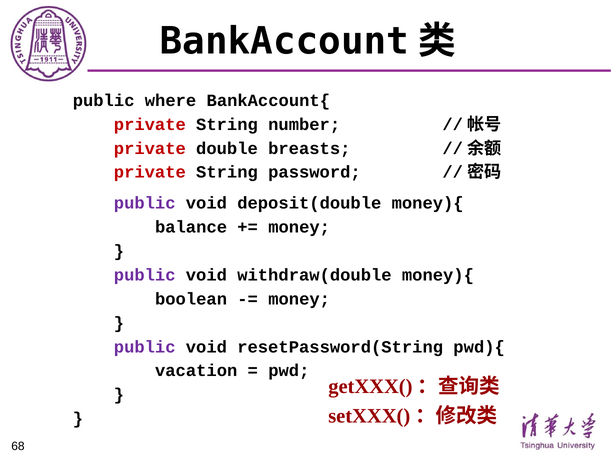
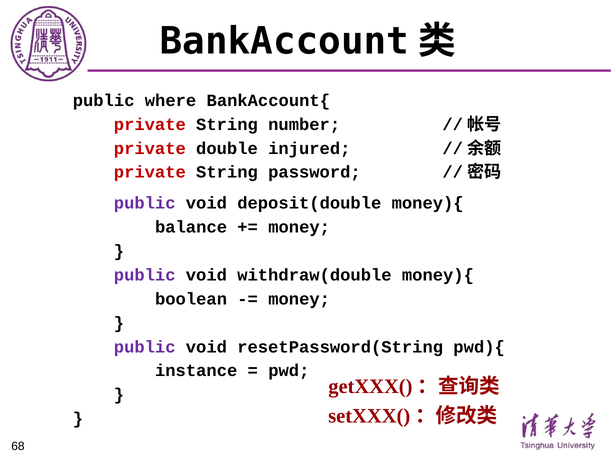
breasts: breasts -> injured (309, 148)
vacation: vacation -> instance (196, 371)
